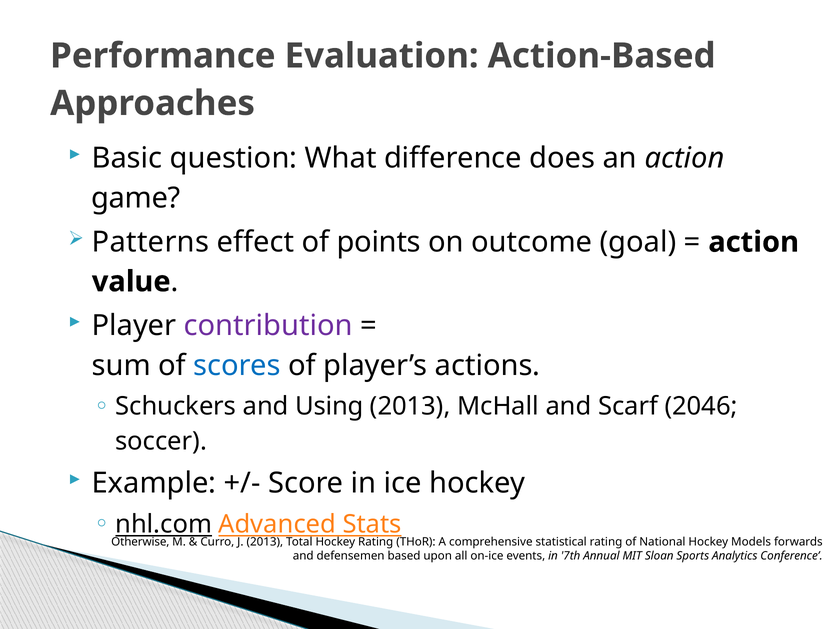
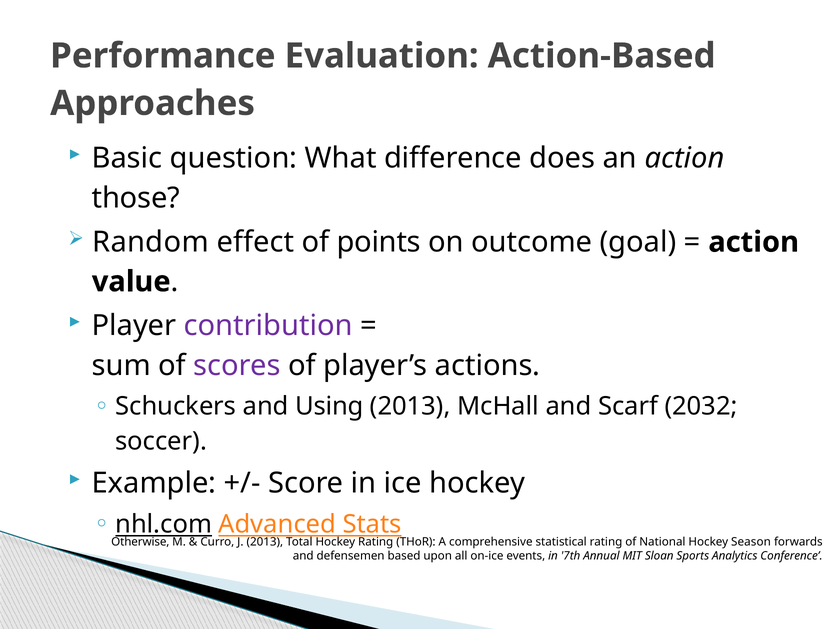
game: game -> those (136, 198)
Patterns: Patterns -> Random (150, 242)
scores colour: blue -> purple (237, 365)
2046: 2046 -> 2032 (701, 406)
Models: Models -> Season (751, 541)
